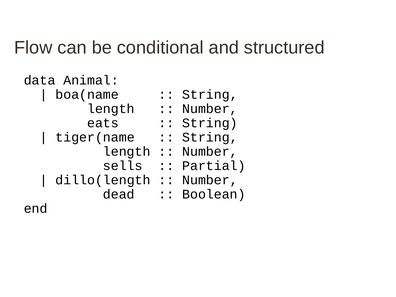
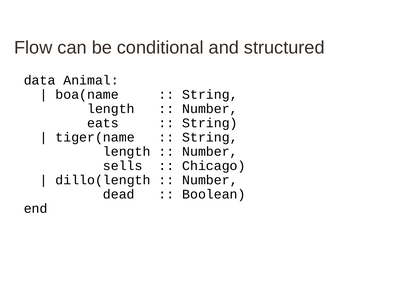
Partial: Partial -> Chicago (214, 166)
